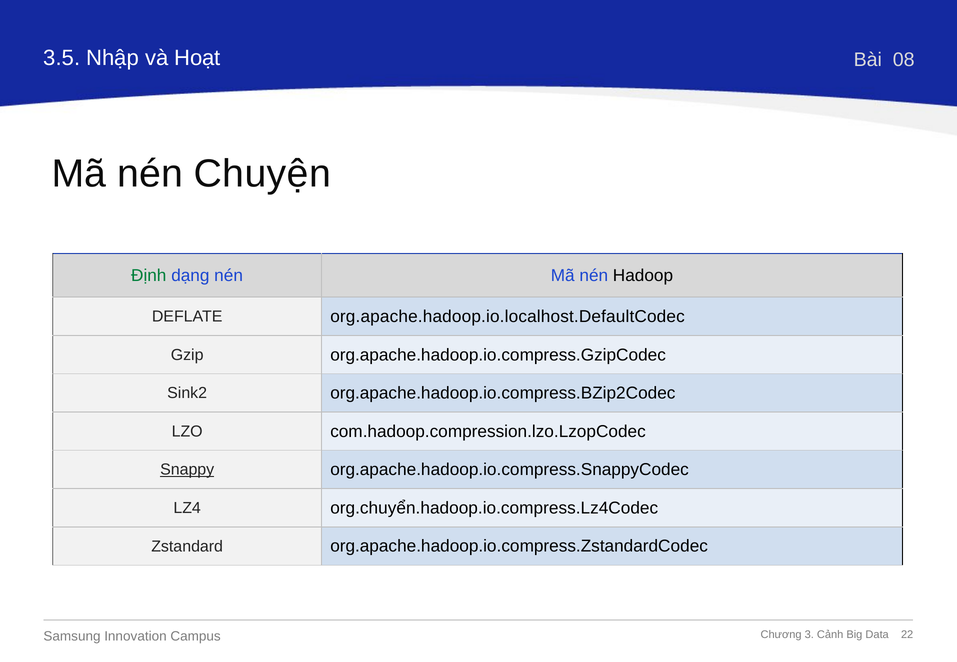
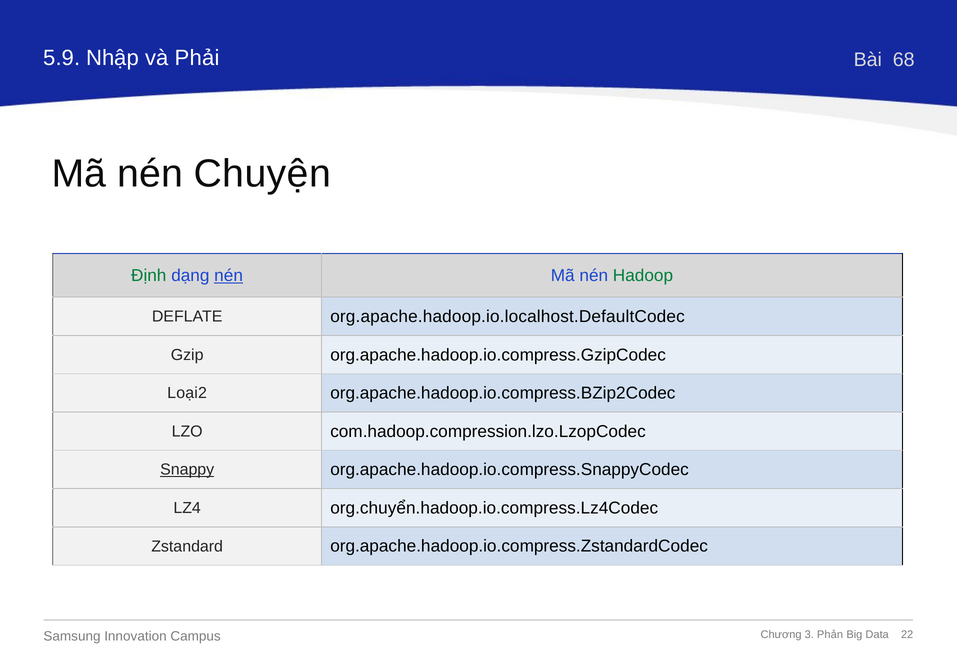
3.5: 3.5 -> 5.9 (62, 58)
Hoạt: Hoạt -> Phải (197, 58)
08: 08 -> 68 (904, 60)
nén underline: none -> present (229, 276)
Hadoop colour: black -> green (643, 276)
Sink2: Sink2 -> Loại2 (187, 393)
Cảnh: Cảnh -> Phản (830, 635)
